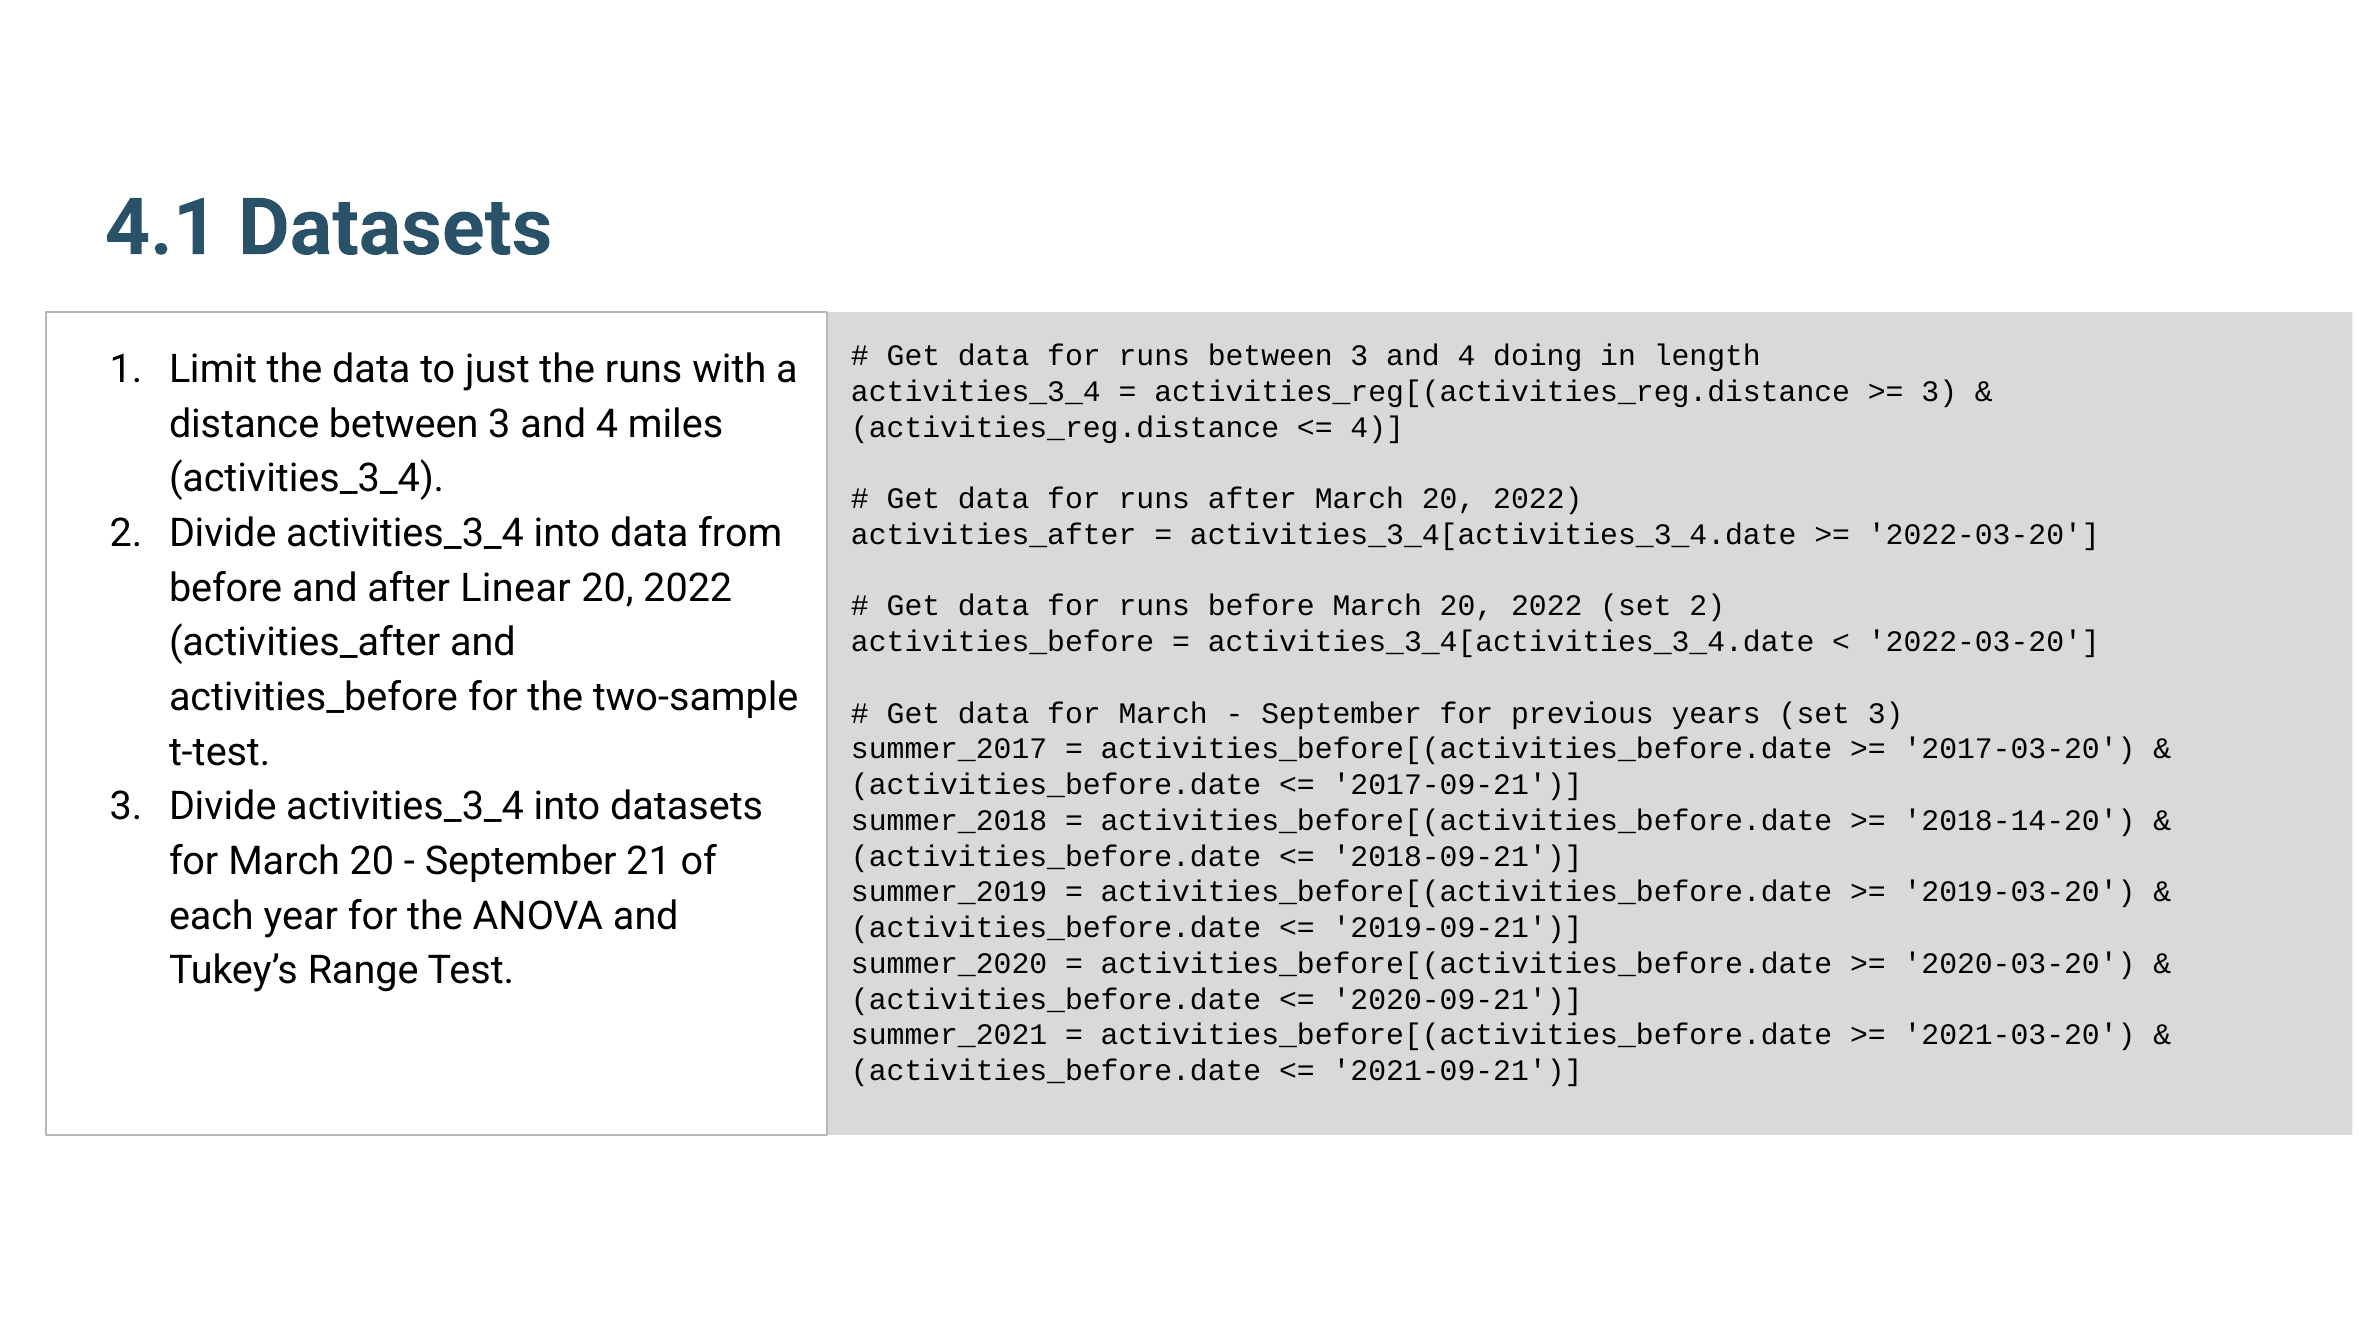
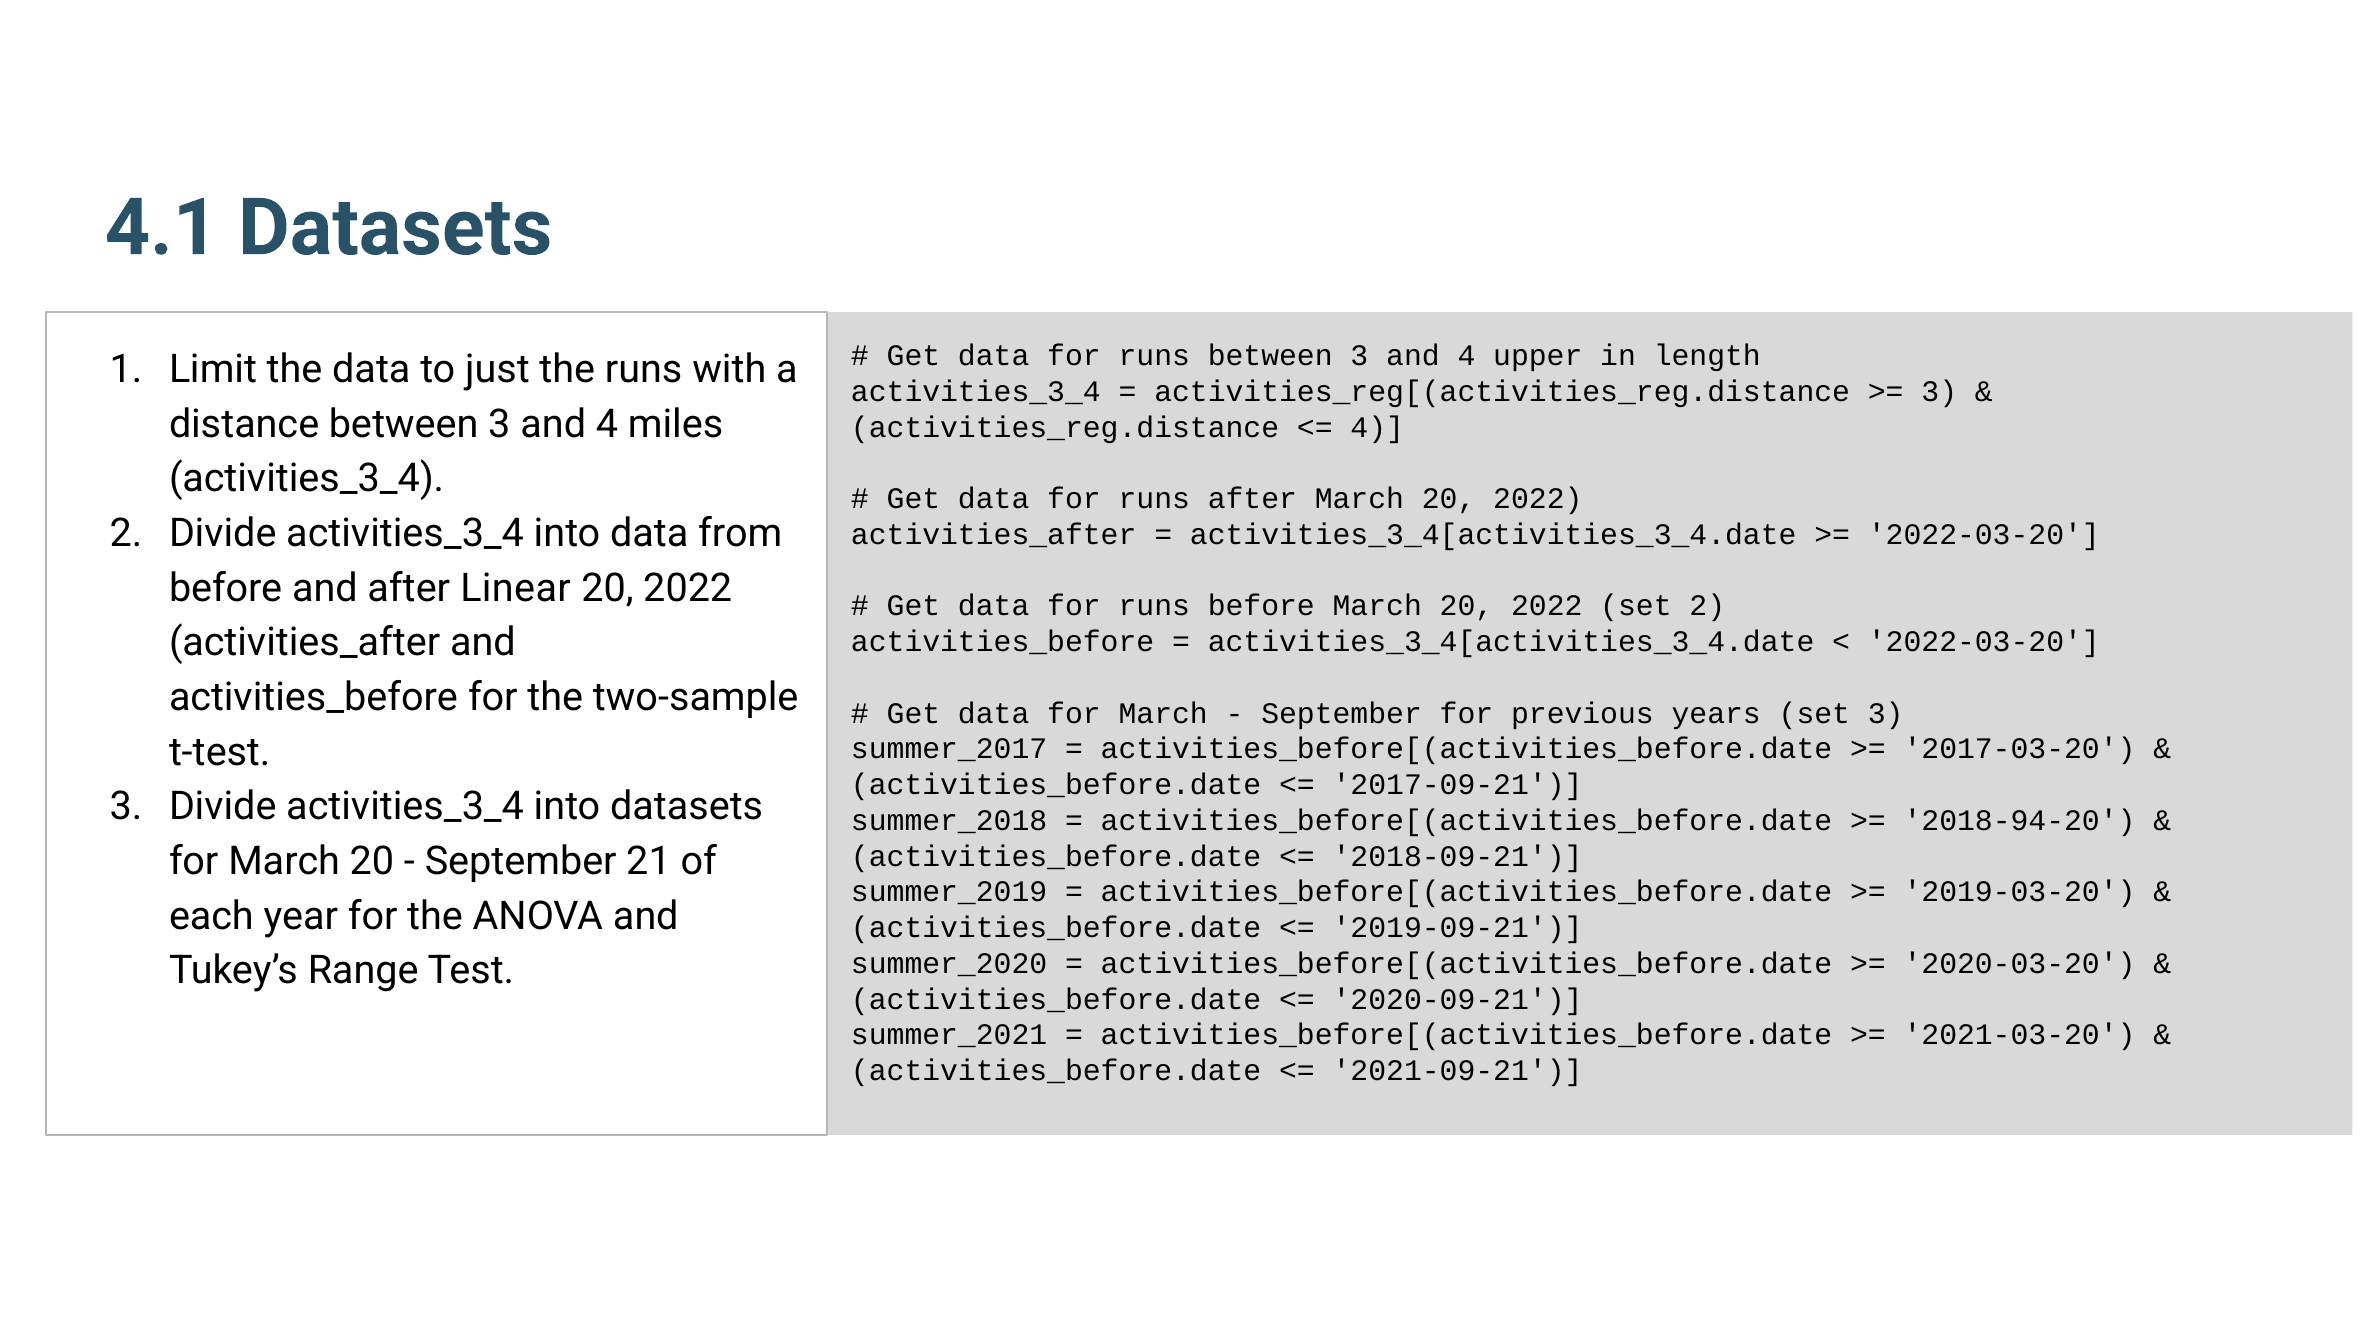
doing: doing -> upper (1538, 356)
2018-14-20: 2018-14-20 -> 2018-94-20 (2020, 821)
